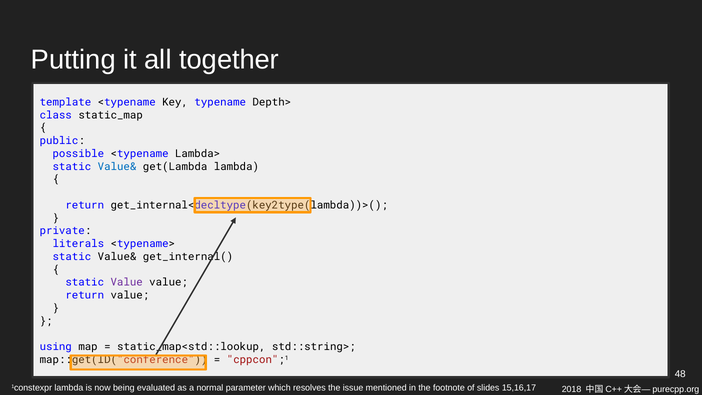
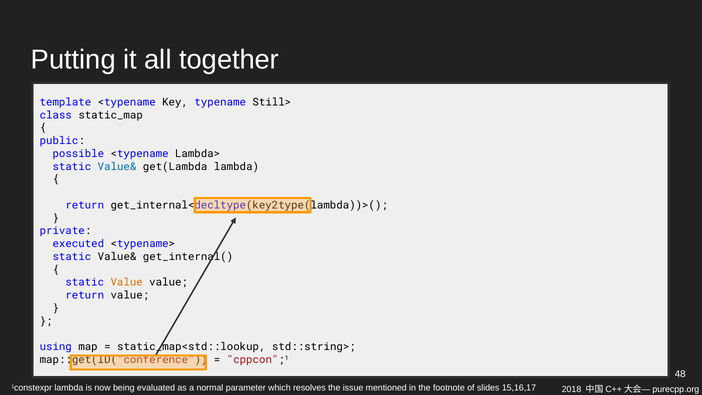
Depth>: Depth> -> Still> (272, 102)
literals: literals -> executed (78, 244)
Value colour: purple -> orange (127, 282)
